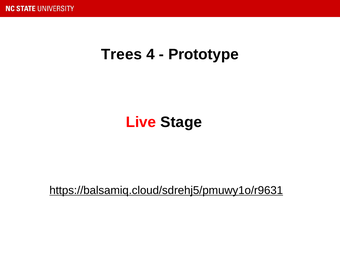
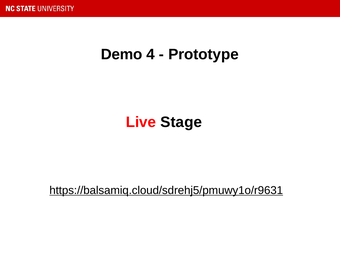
Trees: Trees -> Demo (122, 54)
